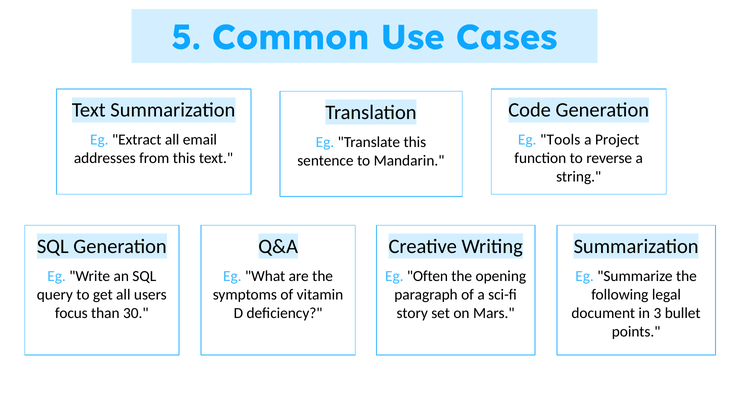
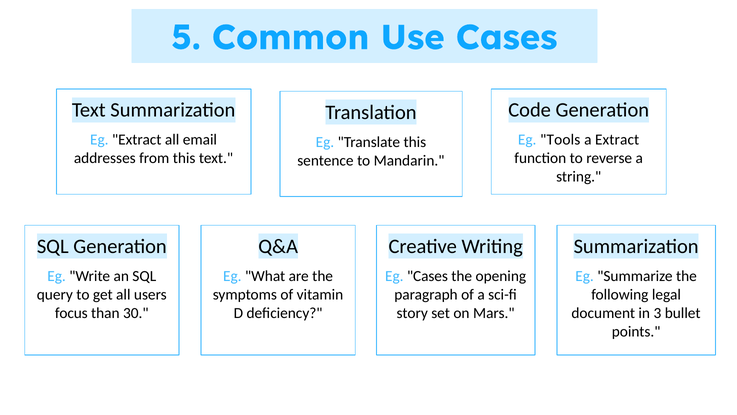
a Project: Project -> Extract (617, 140)
Eg Often: Often -> Cases (427, 276)
